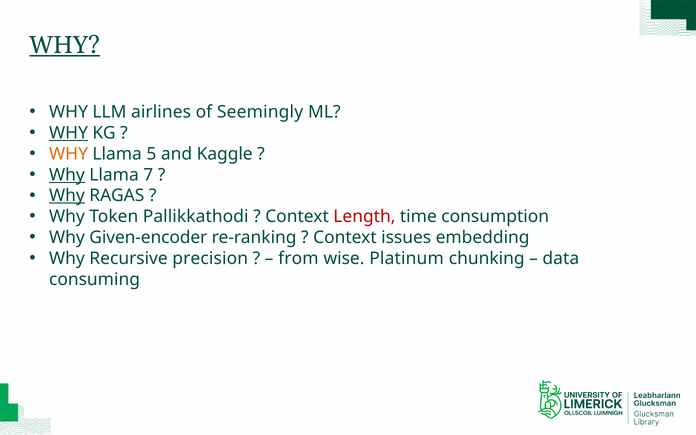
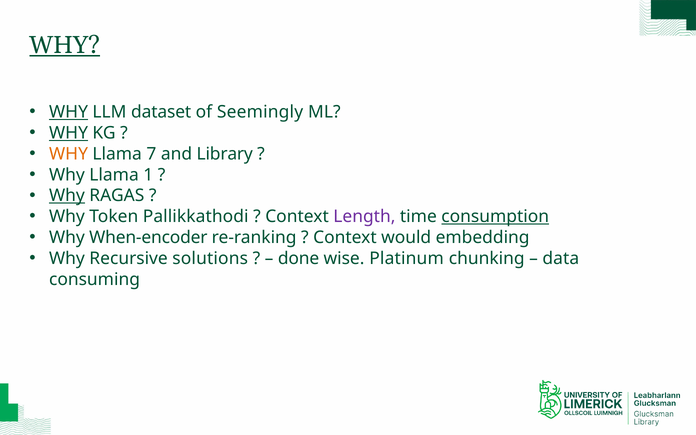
WHY underline: none -> present (69, 112)
airlines: airlines -> dataset (161, 112)
5: 5 -> 7 (151, 154)
Kaggle: Kaggle -> Library (225, 154)
Why underline: present -> none (67, 175)
7: 7 -> 1 (148, 175)
Length colour: red -> purple (364, 217)
consumption underline: none -> present (495, 217)
Given-encoder: Given-encoder -> When-encoder (148, 237)
issues: issues -> would (406, 237)
precision: precision -> solutions (210, 258)
from: from -> done (299, 258)
